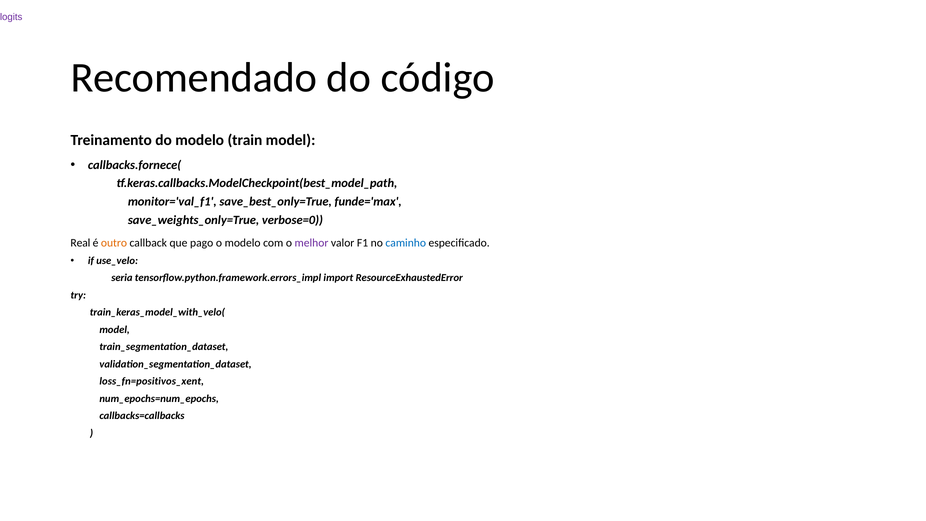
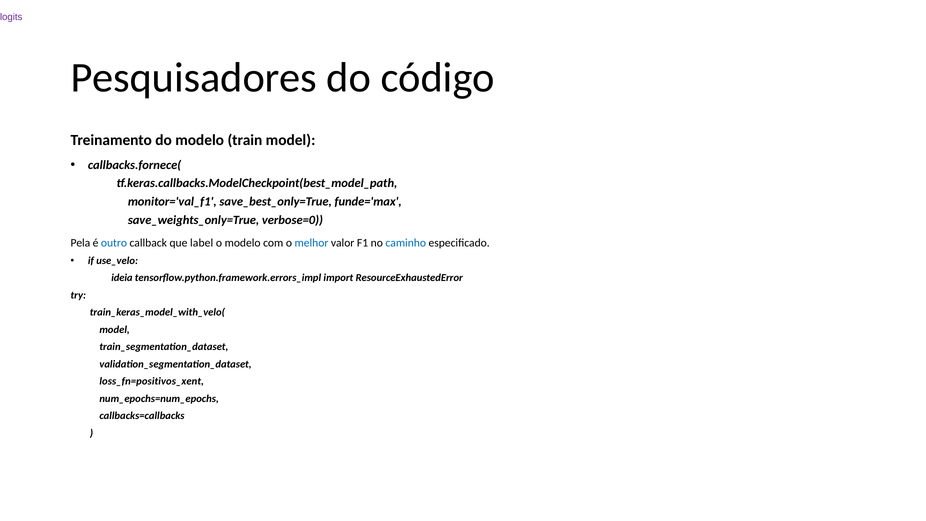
Recomendado: Recomendado -> Pesquisadores (194, 78)
Real: Real -> Pela (80, 243)
outro colour: orange -> blue (114, 243)
pago: pago -> label (202, 243)
melhor colour: purple -> blue (311, 243)
seria: seria -> ideia (122, 278)
